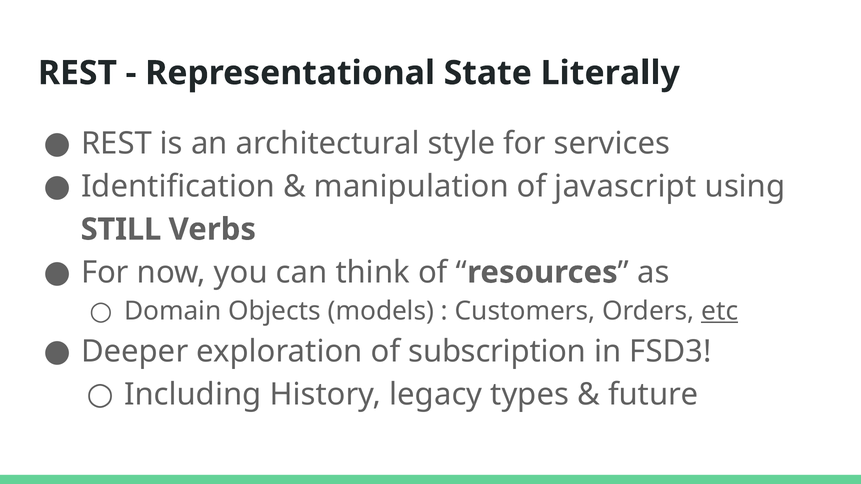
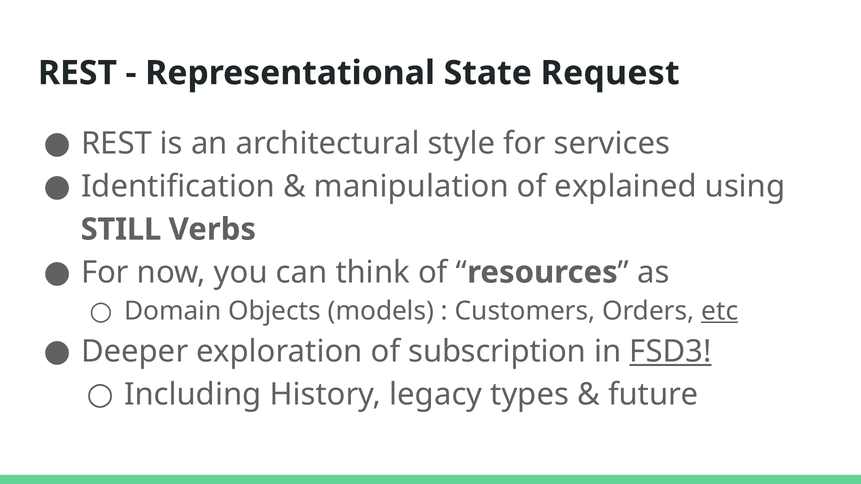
Literally: Literally -> Request (610, 73)
javascript: javascript -> explained (626, 187)
FSD3 underline: none -> present (670, 352)
